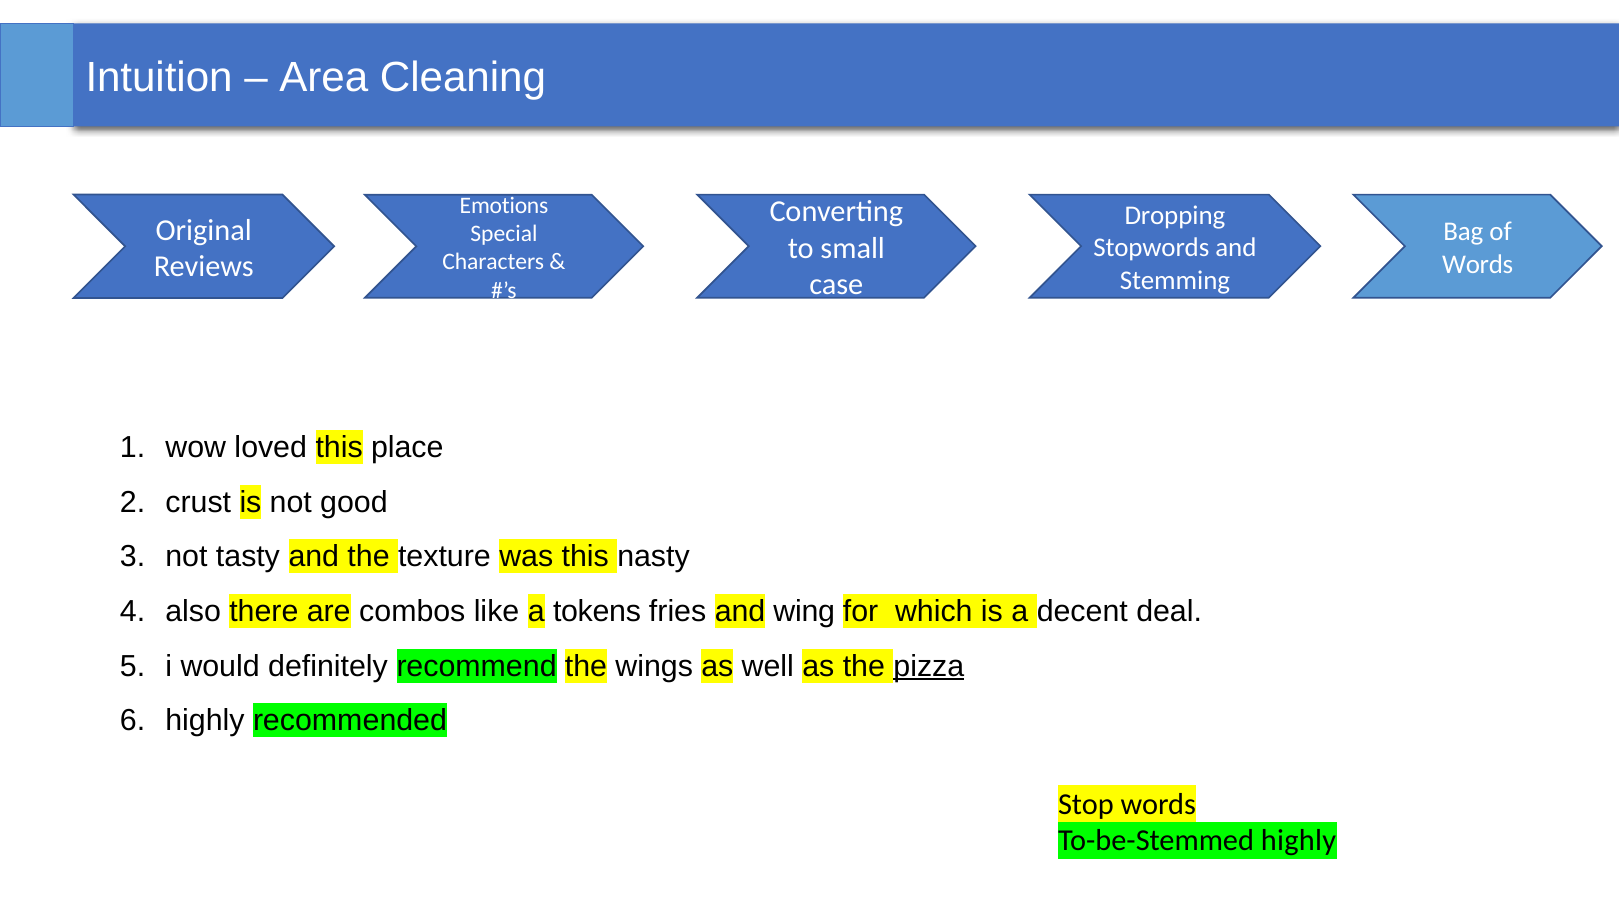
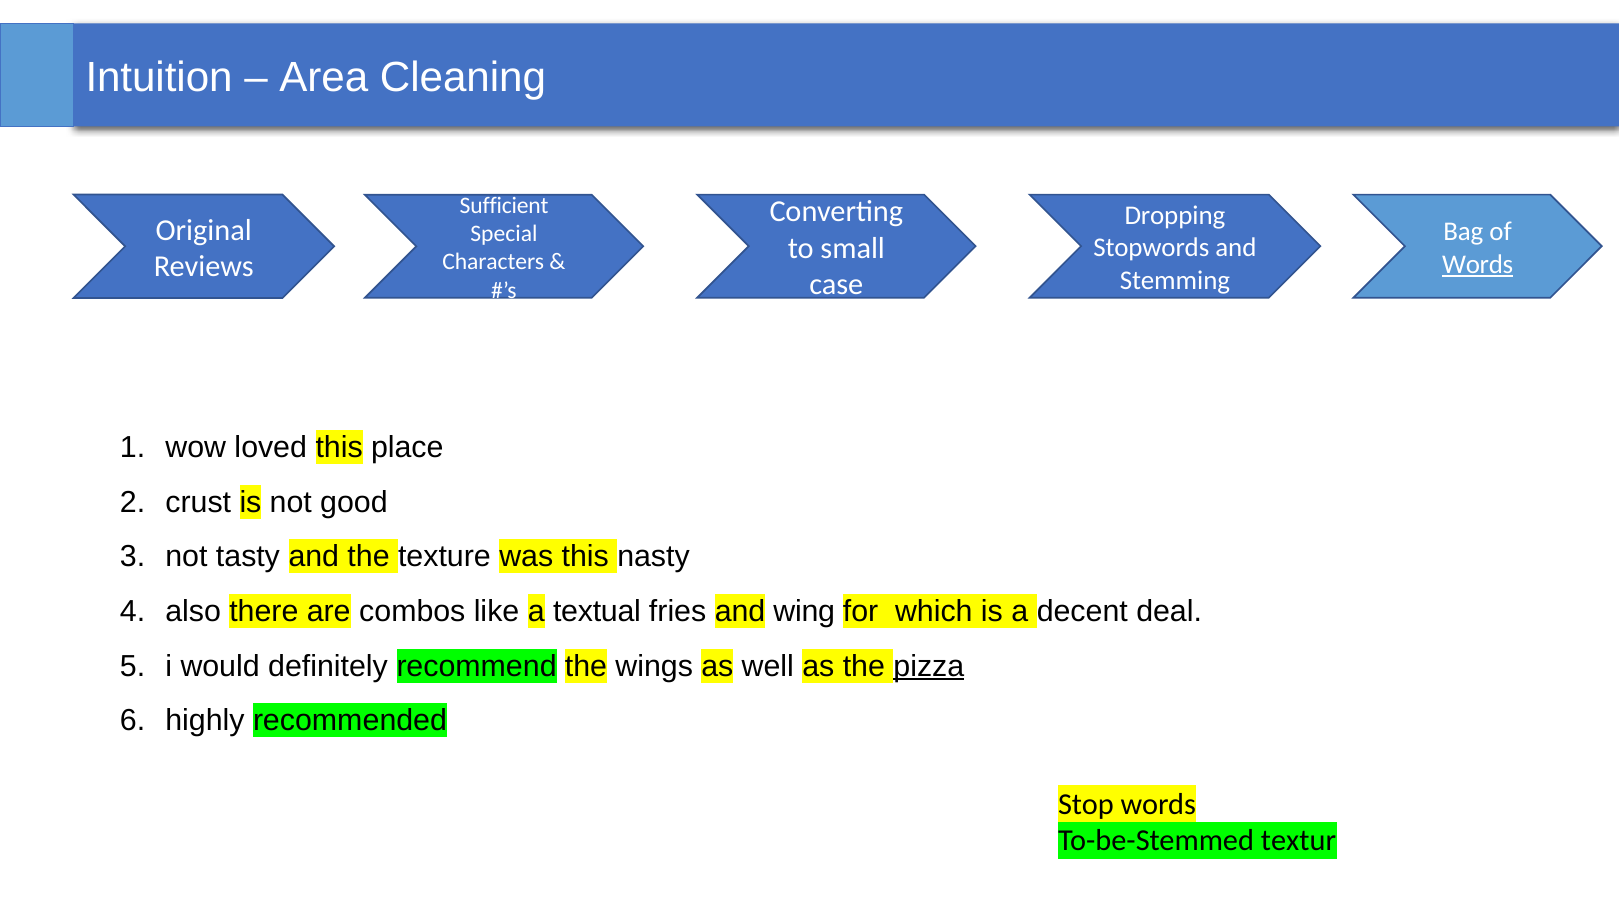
Emotions: Emotions -> Sufficient (504, 205)
Words underline: none -> present (1478, 264)
tokens: tokens -> textual (597, 611)
To-be-Stemmed highly: highly -> textur (1299, 840)
